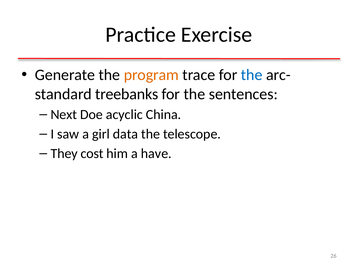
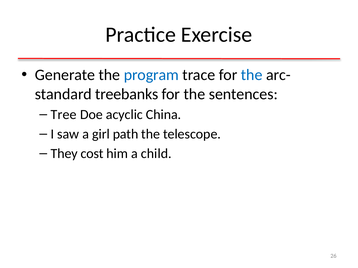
program colour: orange -> blue (151, 75)
Next: Next -> Tree (64, 115)
data: data -> path (126, 134)
have: have -> child (156, 154)
